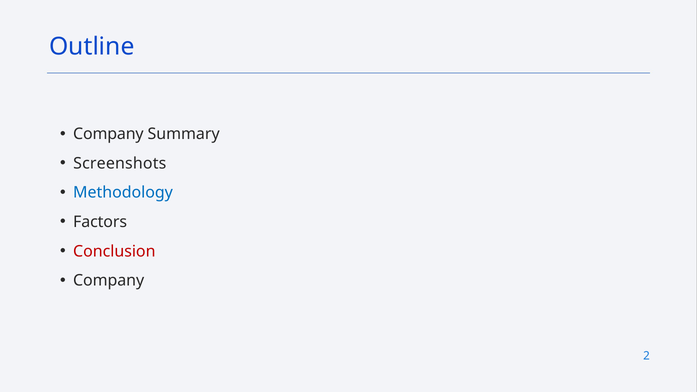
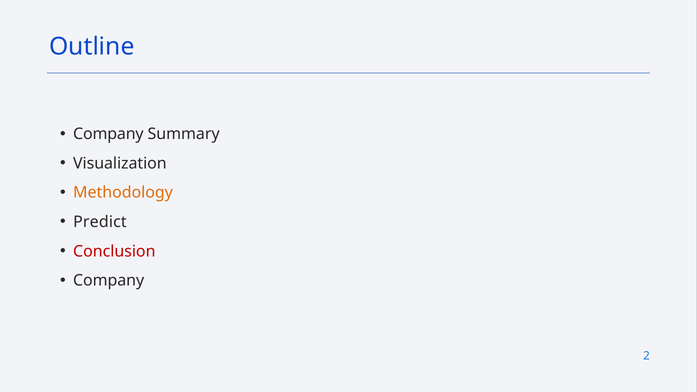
Screenshots: Screenshots -> Visualization (120, 163)
Methodology colour: blue -> orange (123, 193)
Factors: Factors -> Predict (100, 222)
